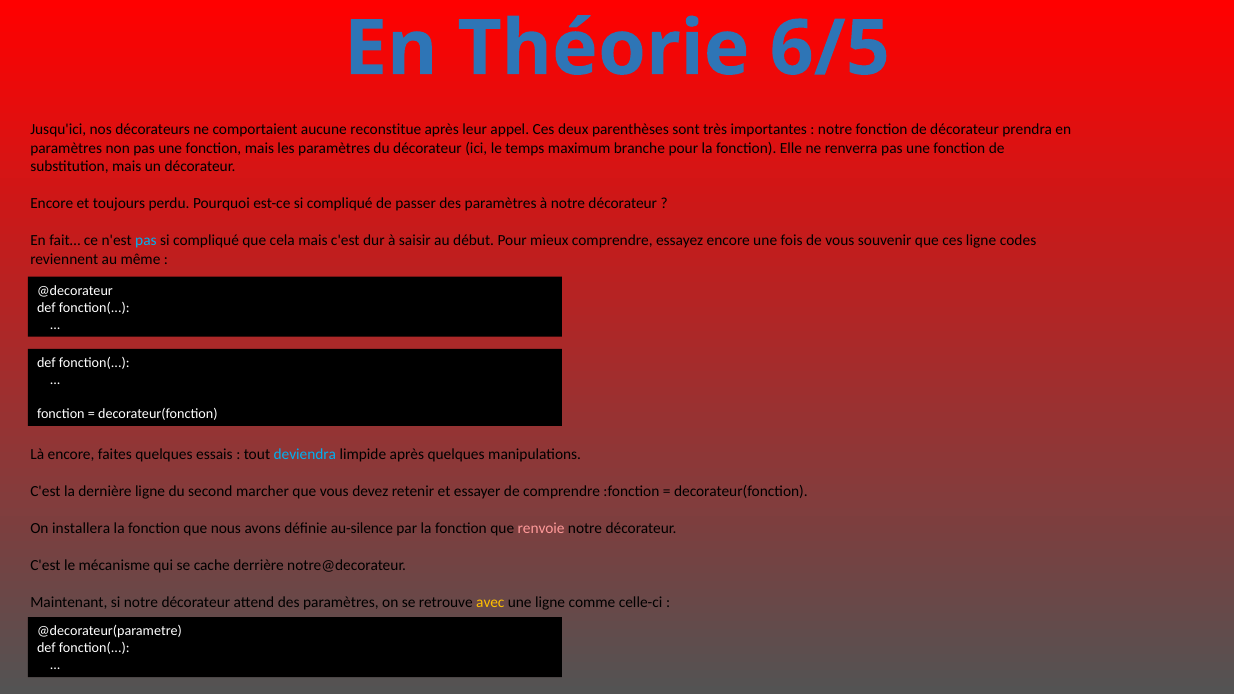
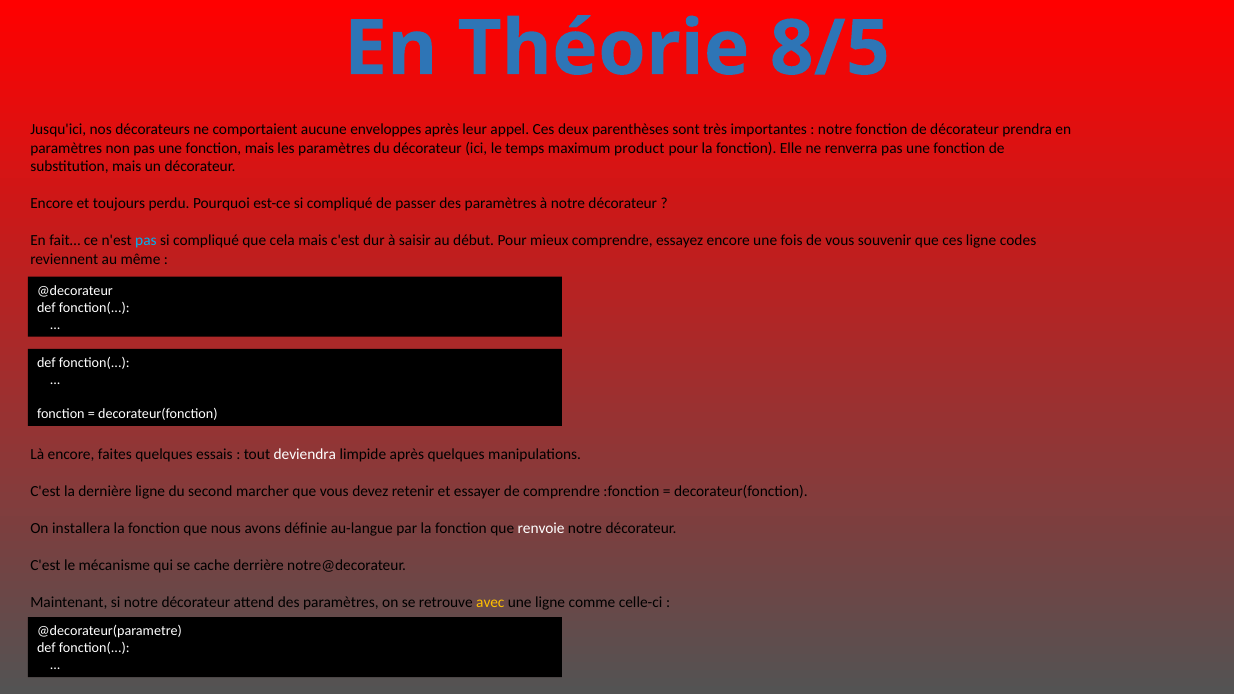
6/5: 6/5 -> 8/5 (830, 49)
reconstitue: reconstitue -> enveloppes (386, 130)
branche: branche -> product (639, 148)
deviendra colour: light blue -> white (305, 455)
au-silence: au-silence -> au-langue (362, 529)
renvoie colour: pink -> white (541, 529)
